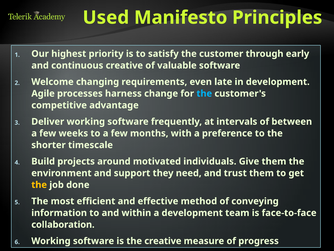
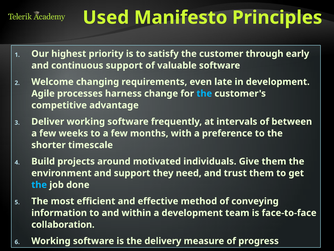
continuous creative: creative -> support (124, 65)
the colour: yellow -> light blue (39, 184)
the creative: creative -> delivery (163, 241)
